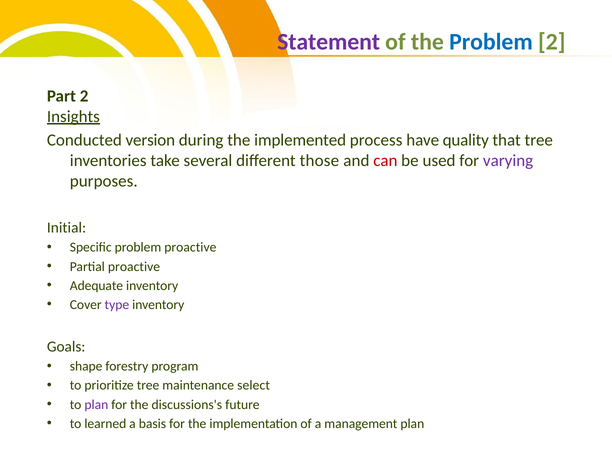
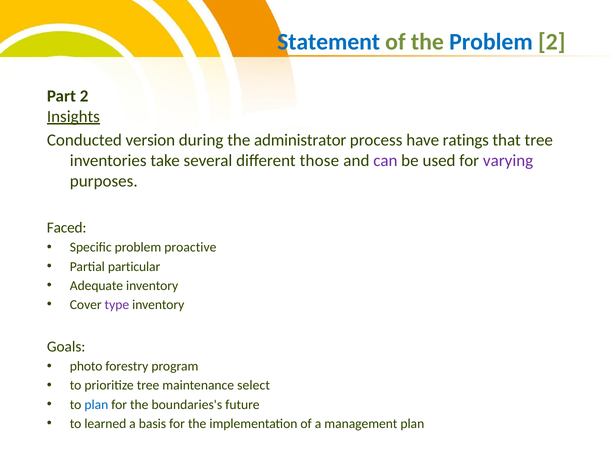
Statement colour: purple -> blue (329, 42)
implemented: implemented -> administrator (300, 140)
quality: quality -> ratings (466, 140)
can colour: red -> purple (385, 161)
Initial: Initial -> Faced (67, 228)
Partial proactive: proactive -> particular (134, 267)
shape: shape -> photo (86, 366)
plan colour: purple -> blue (96, 405)
discussions's: discussions's -> boundaries's (187, 405)
